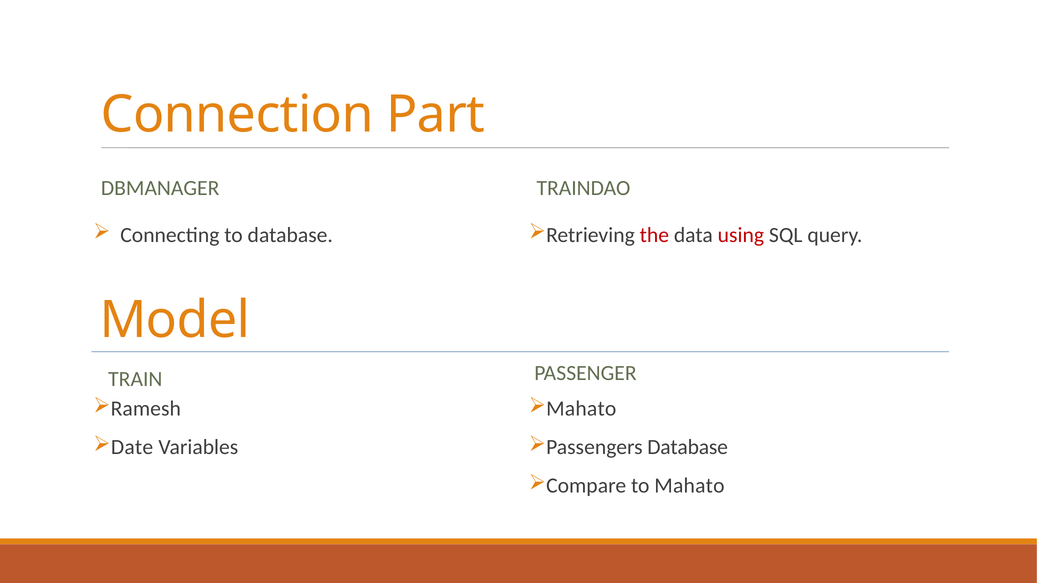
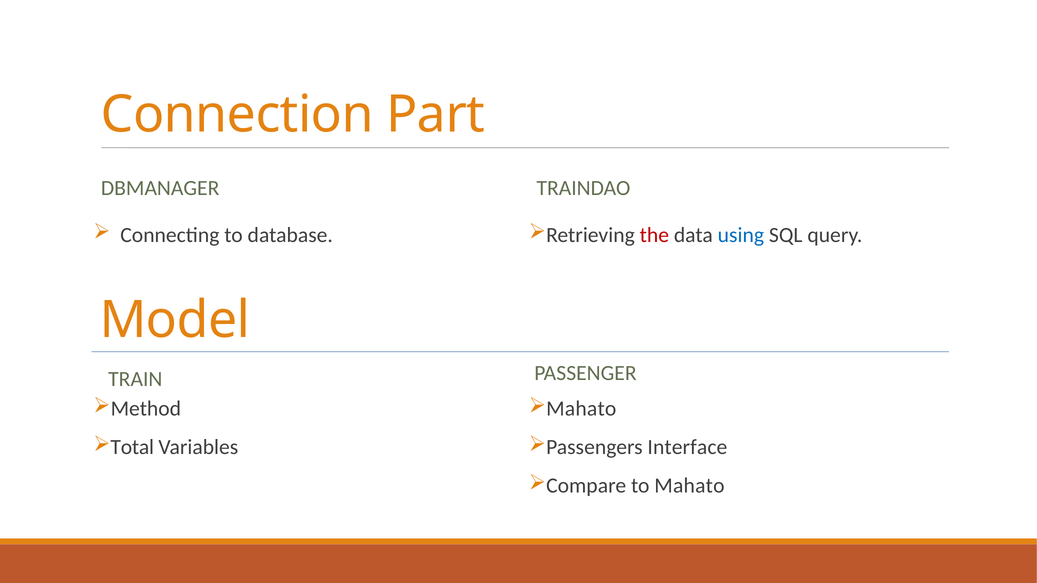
using colour: red -> blue (741, 235)
Ramesh: Ramesh -> Method (146, 409)
Date: Date -> Total (132, 447)
Passengers Database: Database -> Interface (687, 447)
